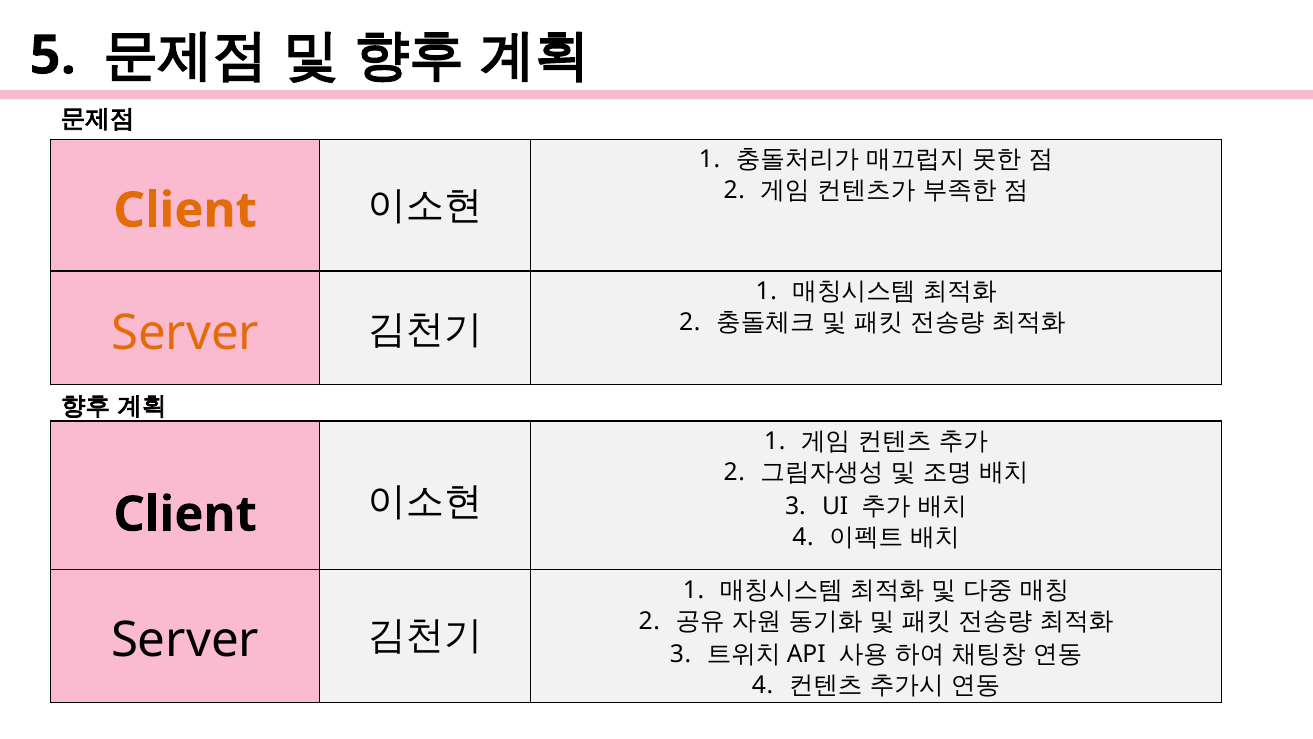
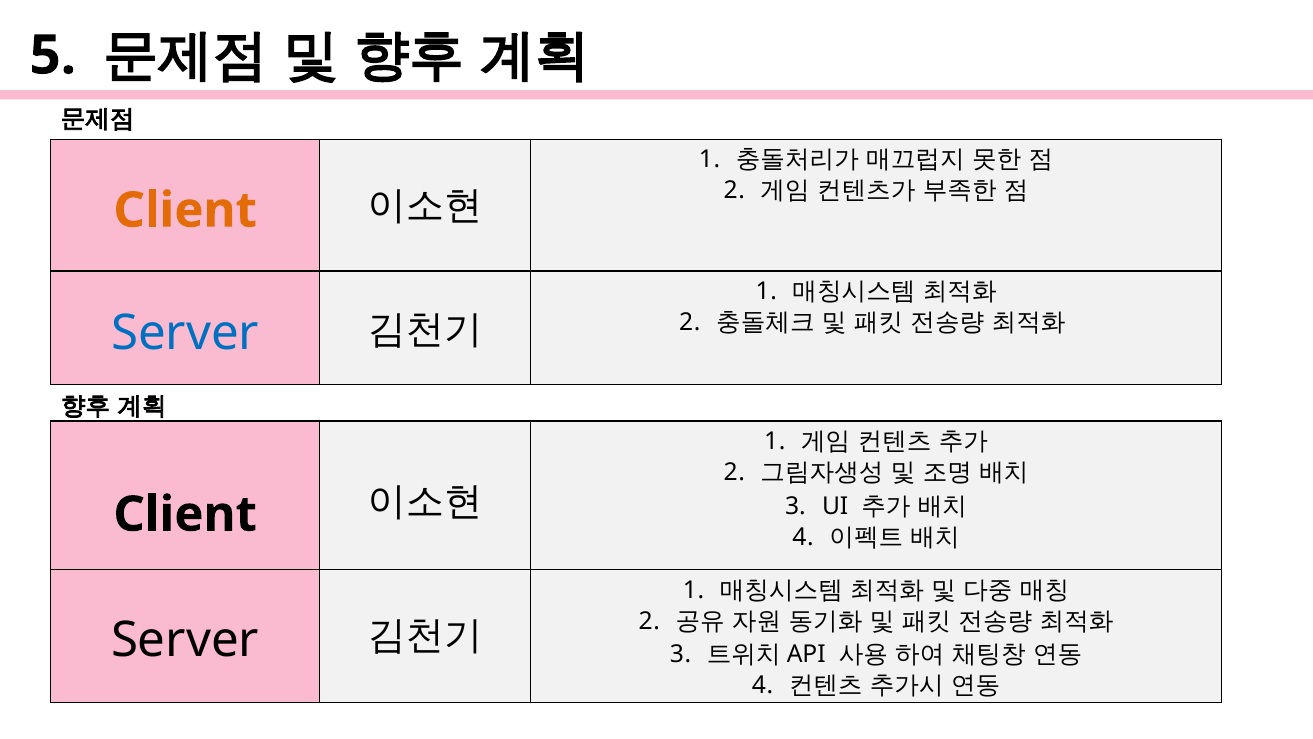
Server colour: orange -> blue (185, 333)
